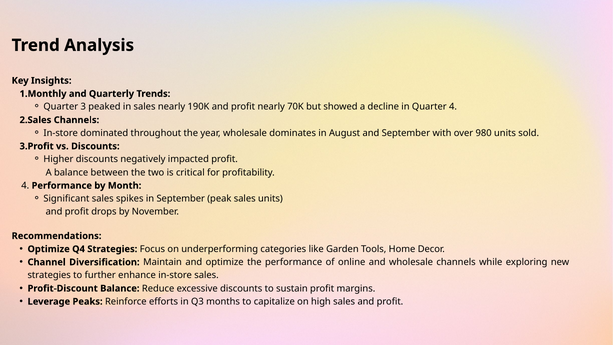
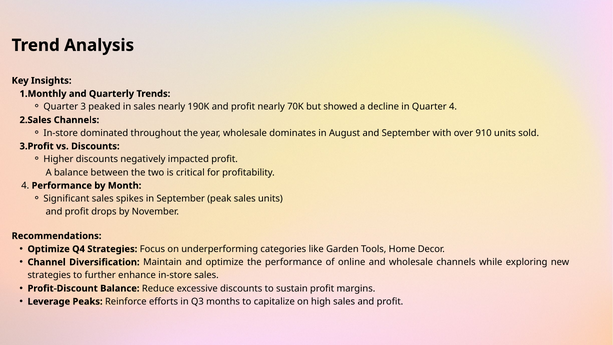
980: 980 -> 910 (484, 133)
